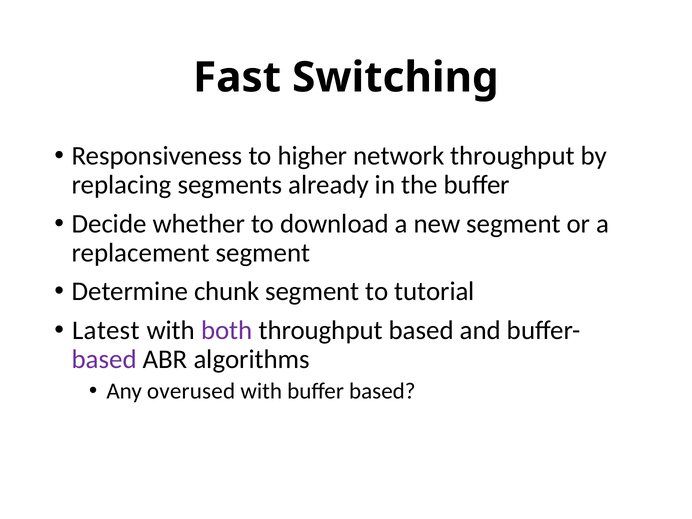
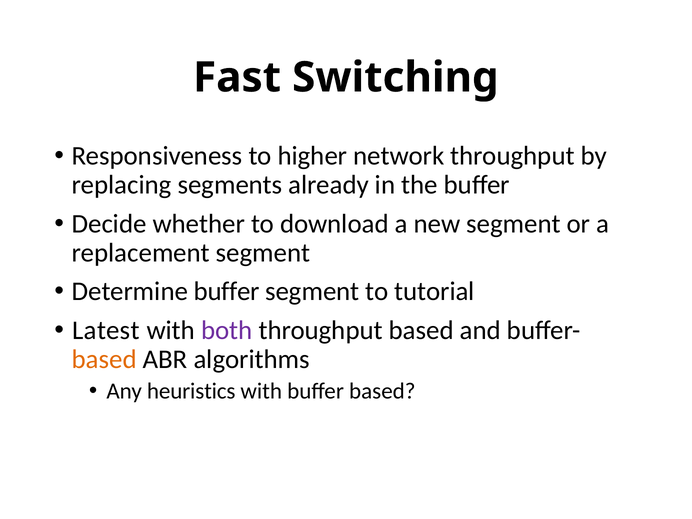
Determine chunk: chunk -> buffer (227, 292)
based colour: purple -> orange (104, 359)
overused: overused -> heuristics (191, 391)
